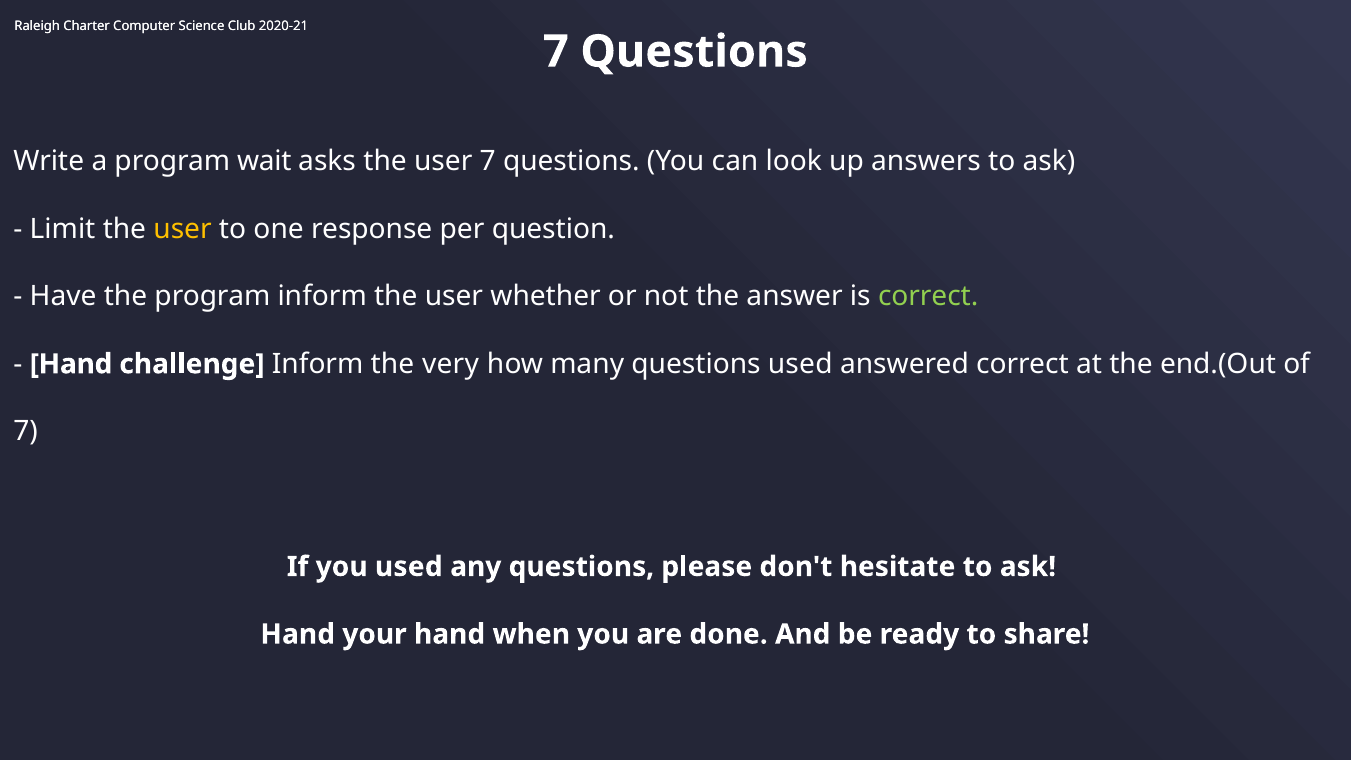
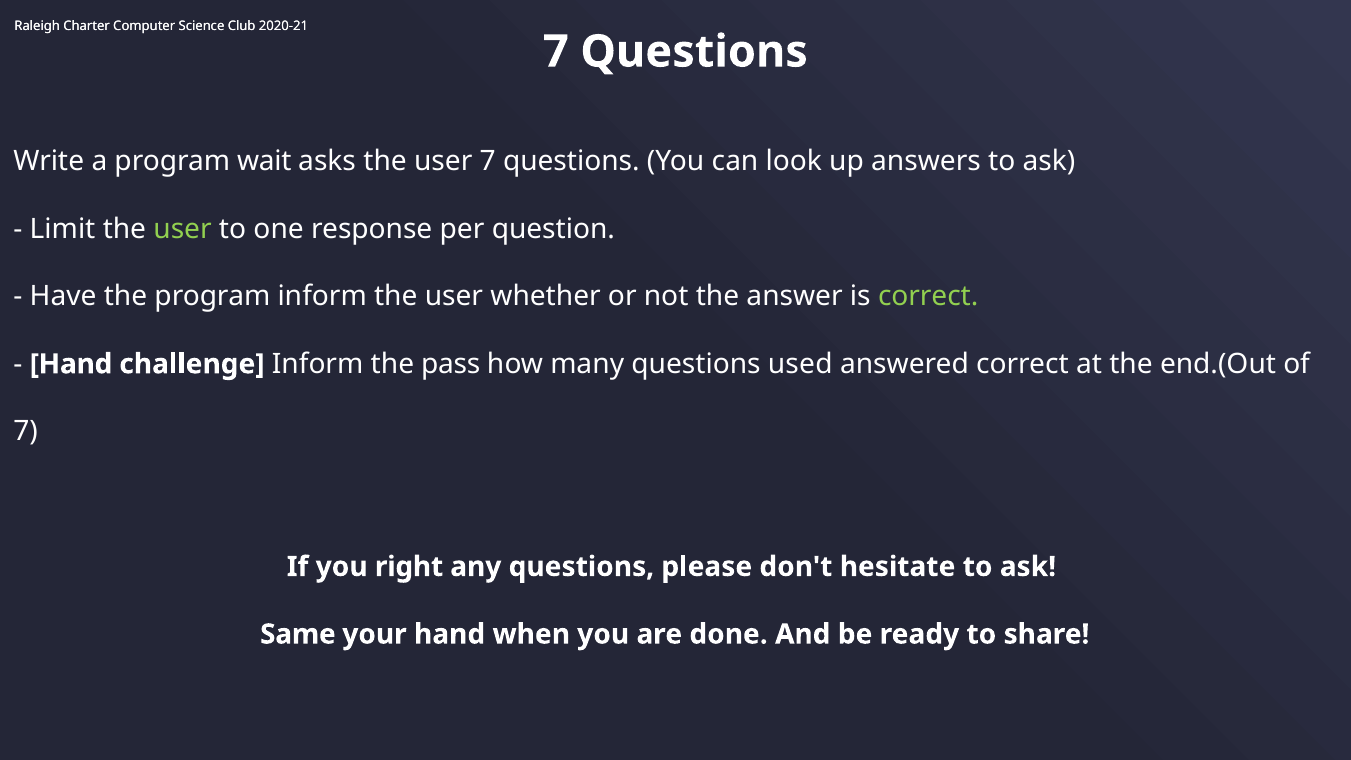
user colour: yellow -> light green (183, 229)
very: very -> pass (451, 364)
you used: used -> right (409, 567)
Hand: Hand -> Same (298, 634)
